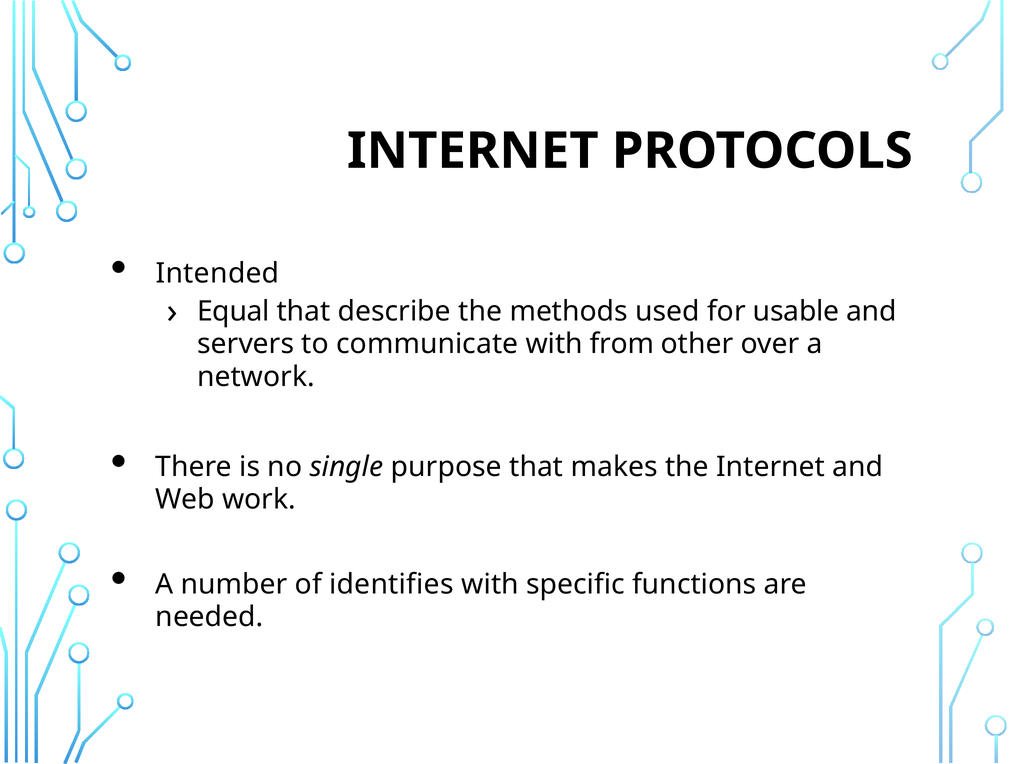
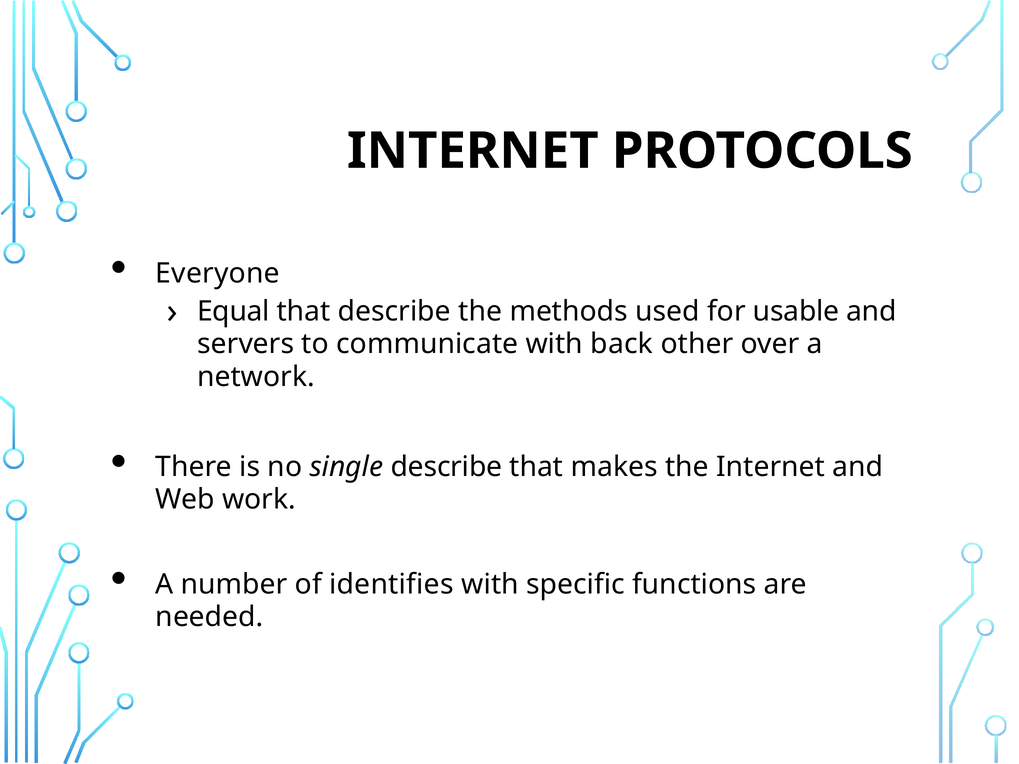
Intended: Intended -> Everyone (218, 273)
from: from -> back (622, 344)
single purpose: purpose -> describe (446, 467)
